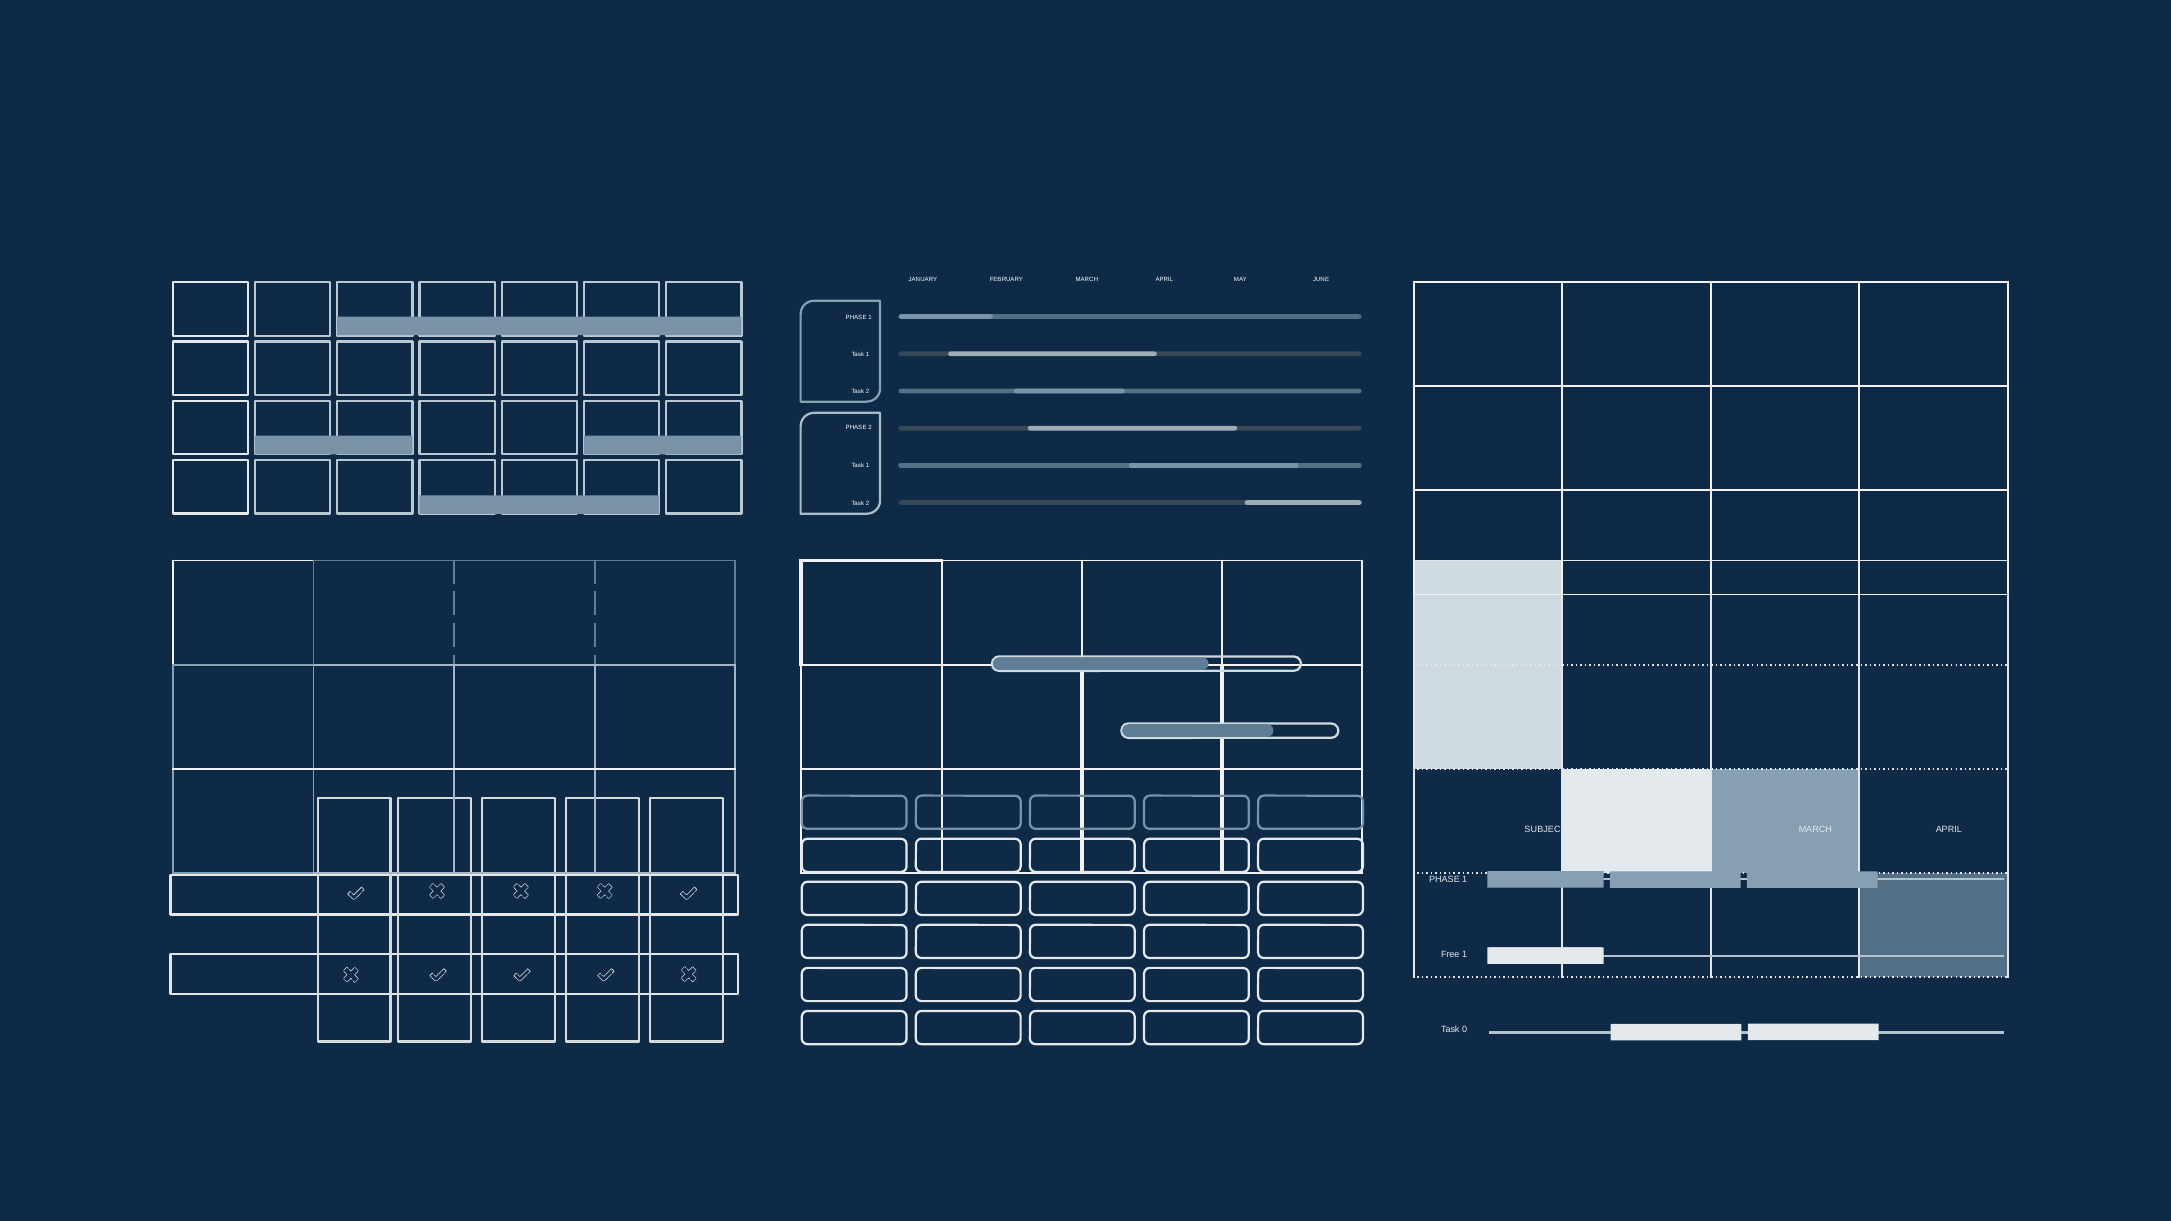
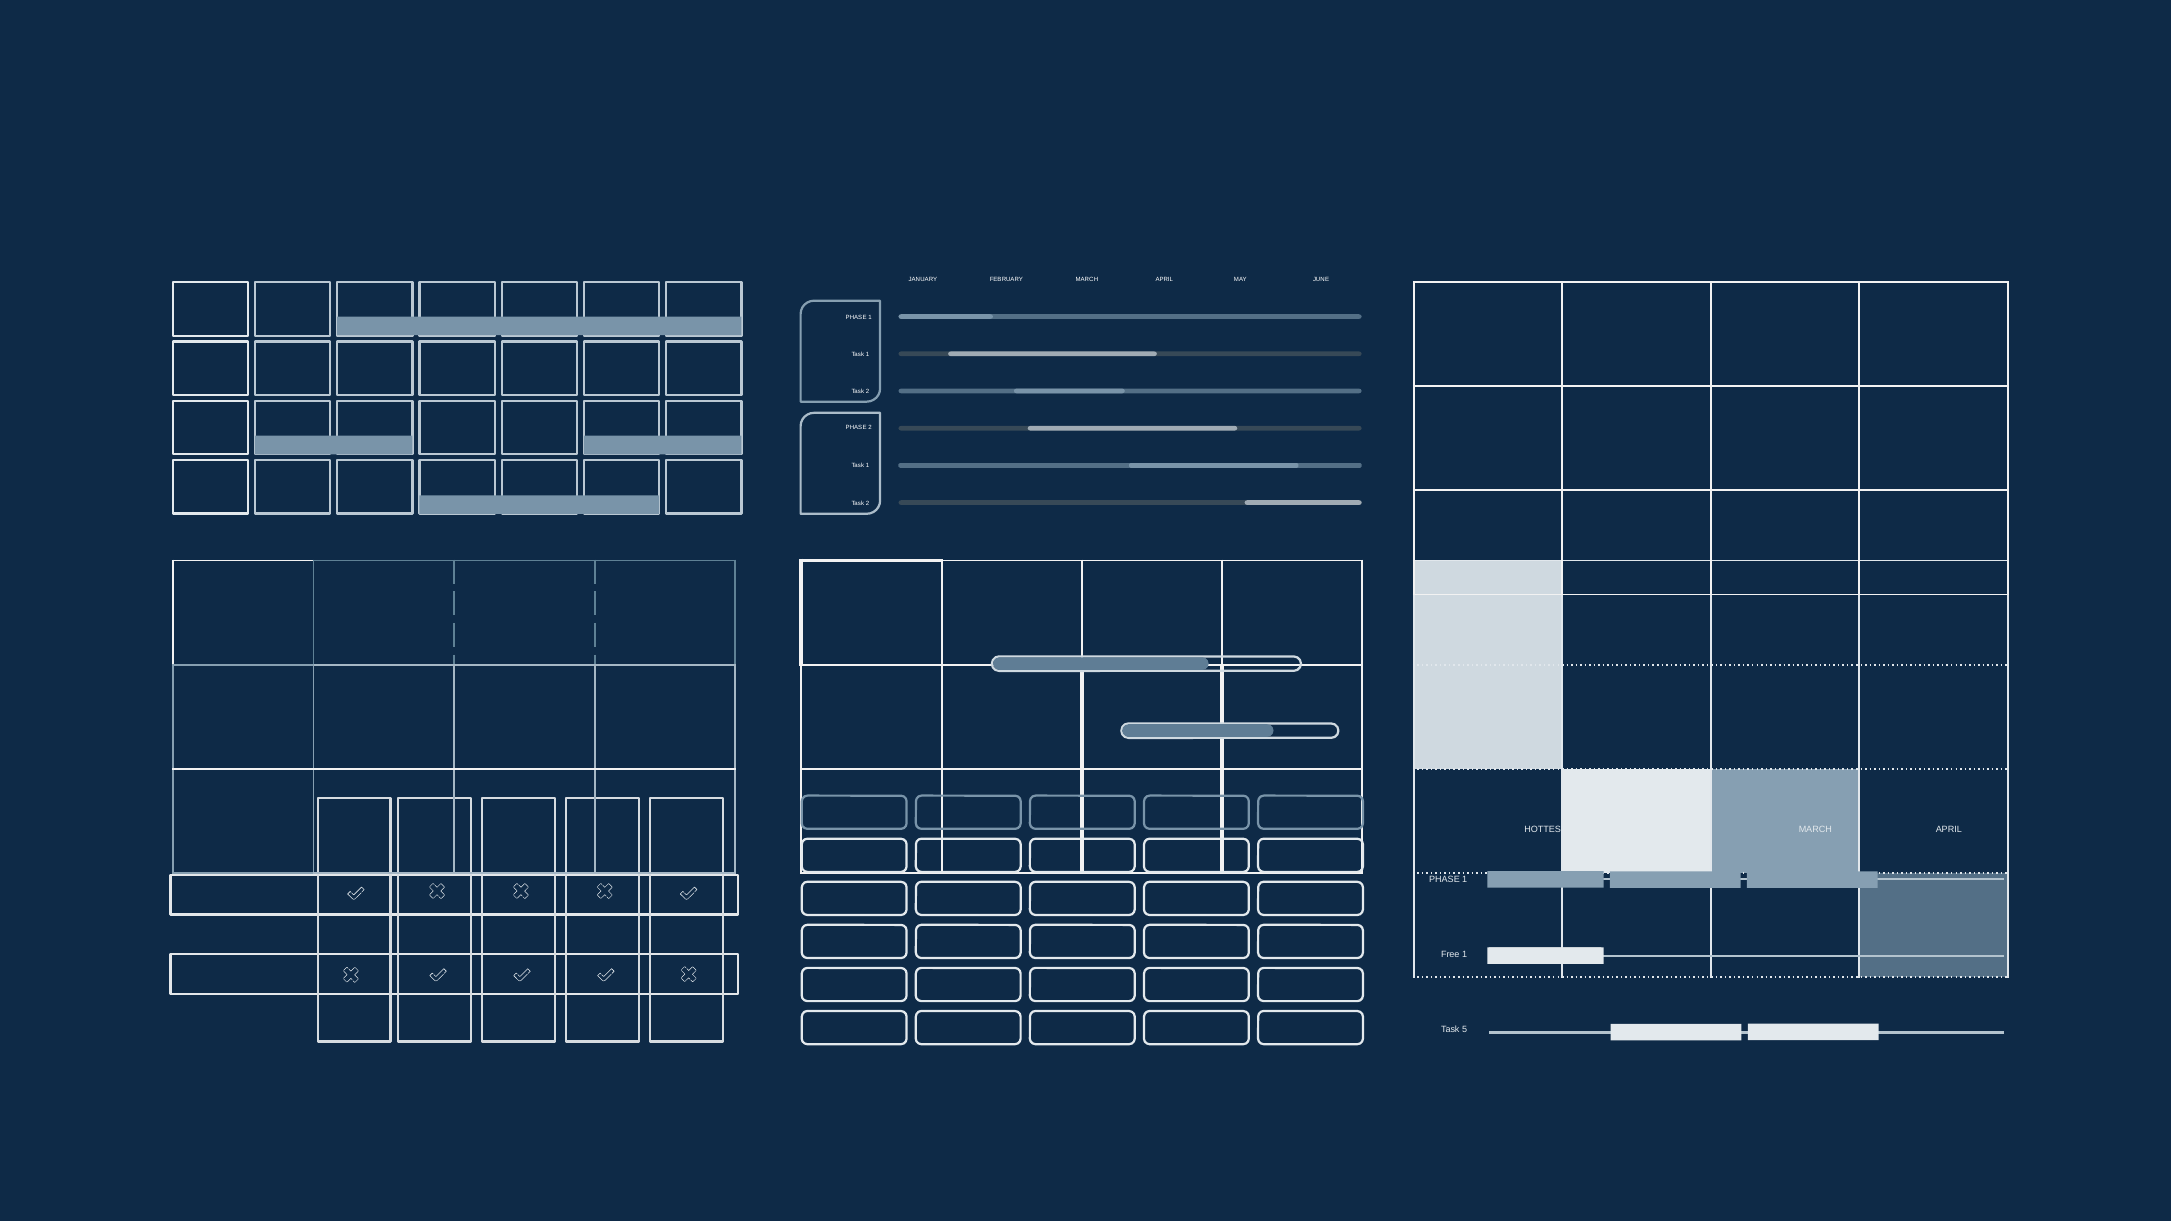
SUBJECT: SUBJECT -> HOTTEST (1545, 830)
0: 0 -> 5 (1465, 1030)
